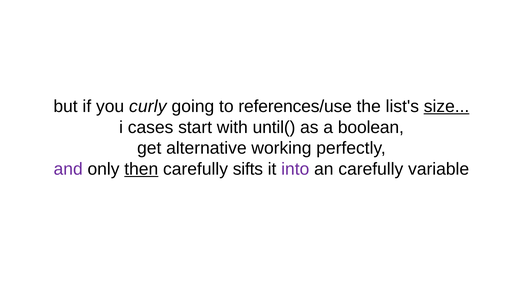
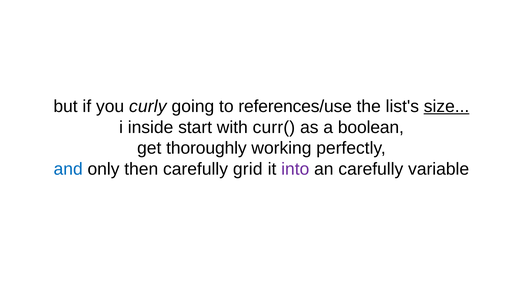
cases: cases -> inside (151, 127)
until(: until( -> curr( (274, 127)
alternative: alternative -> thoroughly (206, 148)
and colour: purple -> blue (68, 169)
then underline: present -> none (141, 169)
sifts: sifts -> grid (248, 169)
